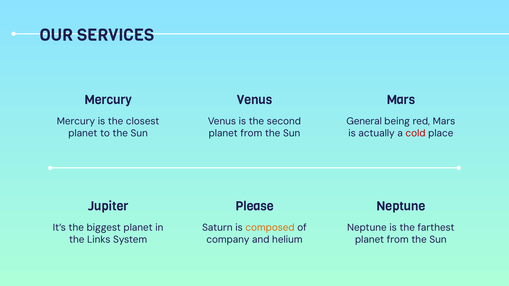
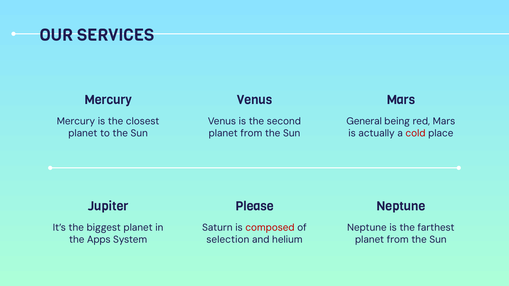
composed colour: orange -> red (270, 228)
Links: Links -> Apps (99, 240)
company: company -> selection (228, 240)
